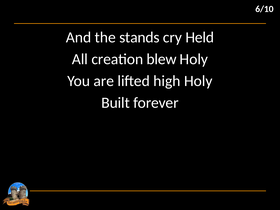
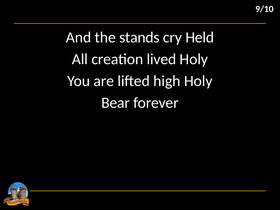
6/10: 6/10 -> 9/10 (264, 9)
blew: blew -> lived (161, 59)
Built: Built -> Bear (116, 103)
